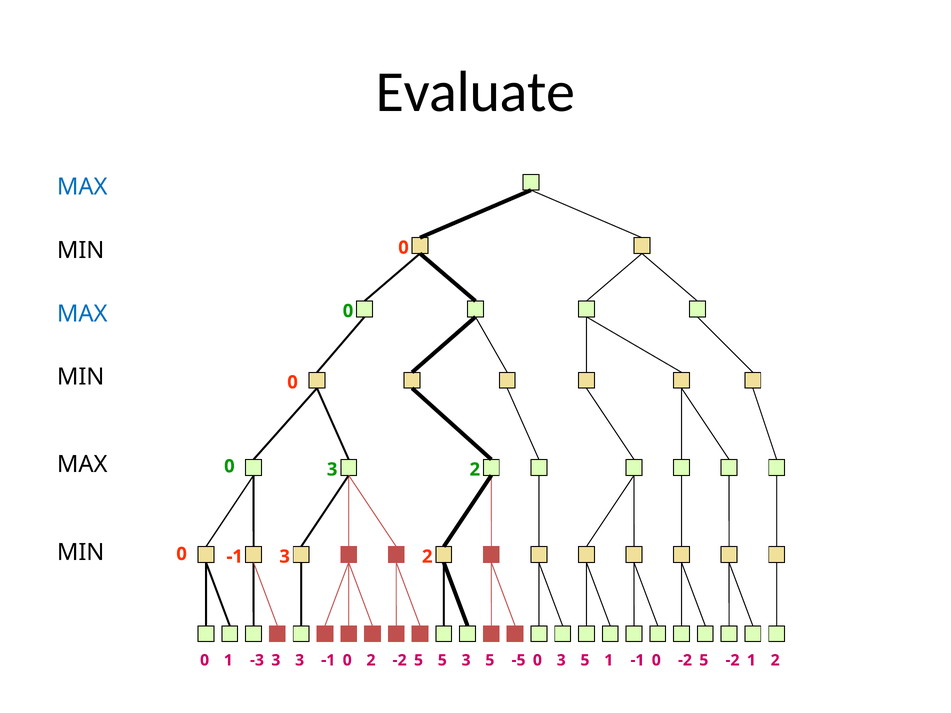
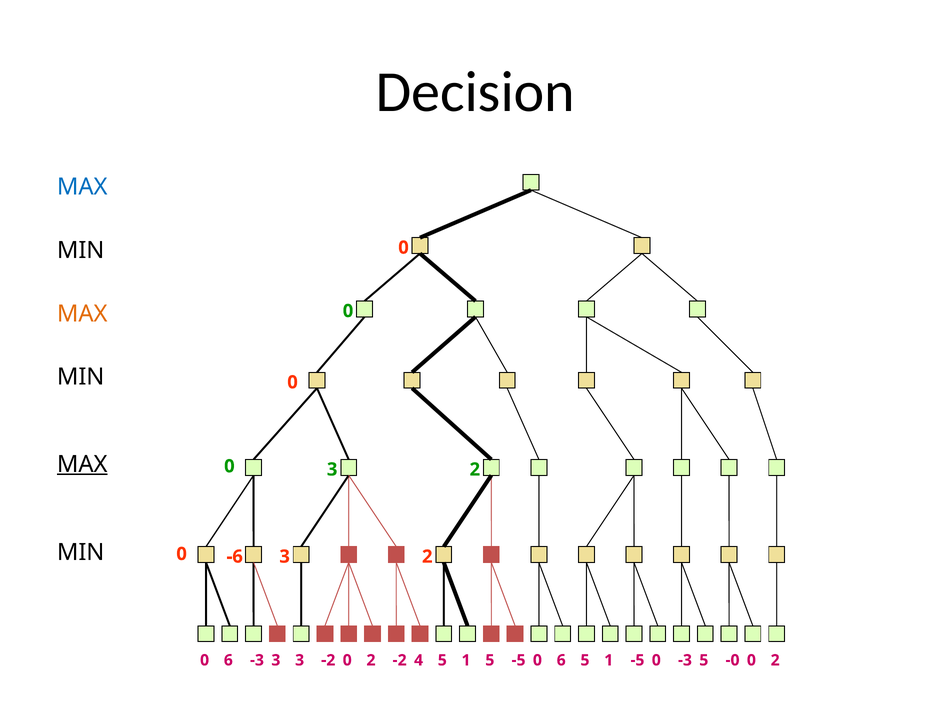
Evaluate: Evaluate -> Decision (475, 92)
MAX colour: blue -> orange (82, 314)
MAX underline: none -> present (82, 464)
0 -1: -1 -> -6 (235, 557)
1: 1 -> 6 (228, 660)
-1: -1 -> -2 (328, 660)
5: 5 -> 4 (419, 660)
-3 3: 3 -> 1 (466, 660)
3: 3 -> 6 (561, 660)
1 -1: -1 -> -5 (637, 660)
3 -2: -2 -> -3 (685, 660)
-2: -2 -> -0 (732, 660)
1: 1 -> 0 (751, 660)
